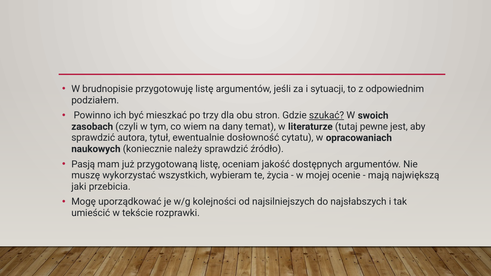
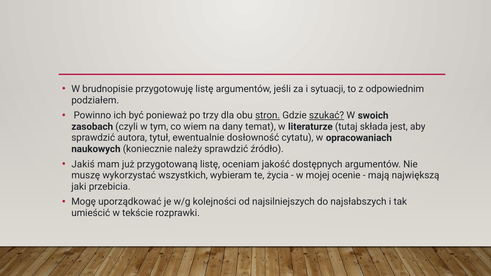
mieszkać: mieszkać -> ponieważ (167, 115)
stron underline: none -> present (268, 115)
pewne: pewne -> składa (374, 127)
Pasją: Pasją -> Jakiś (83, 164)
